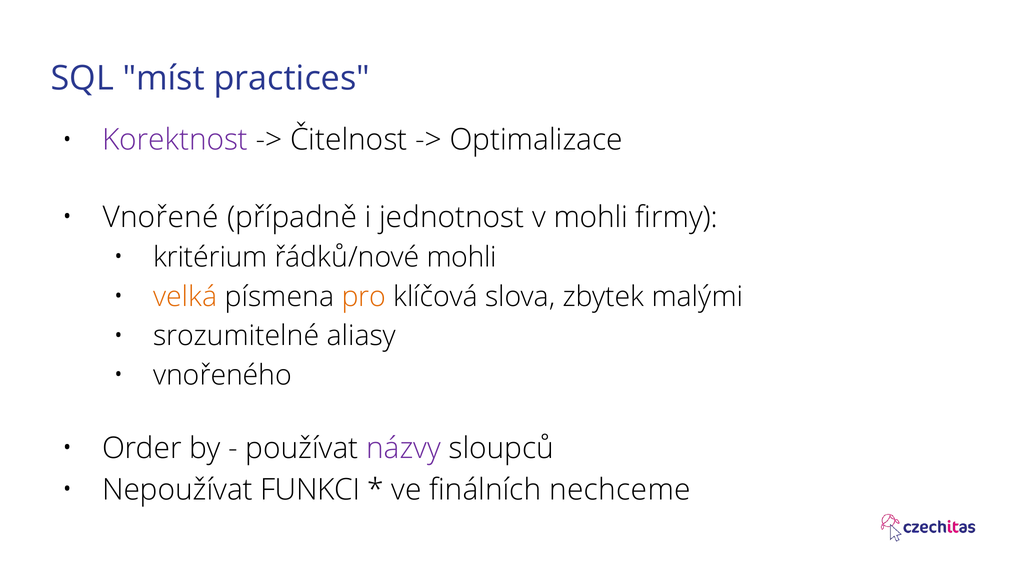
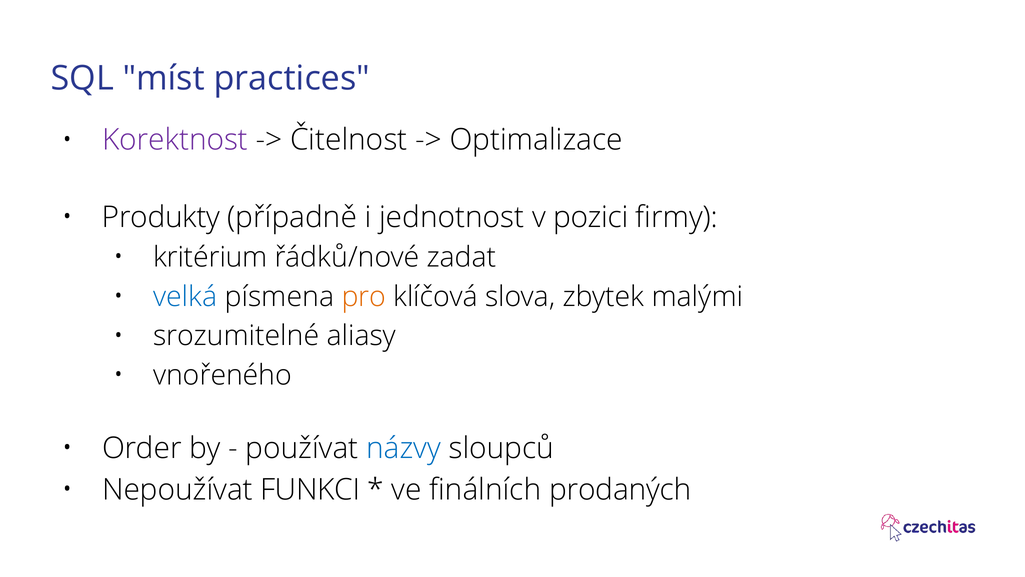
Vnořené: Vnořené -> Produkty (161, 217)
v mohli: mohli -> pozici (591, 217)
řádků/nové mohli: mohli -> zadat (462, 257)
velká colour: orange -> blue (185, 296)
názvy colour: purple -> blue (404, 448)
nechceme: nechceme -> prodaných (620, 489)
